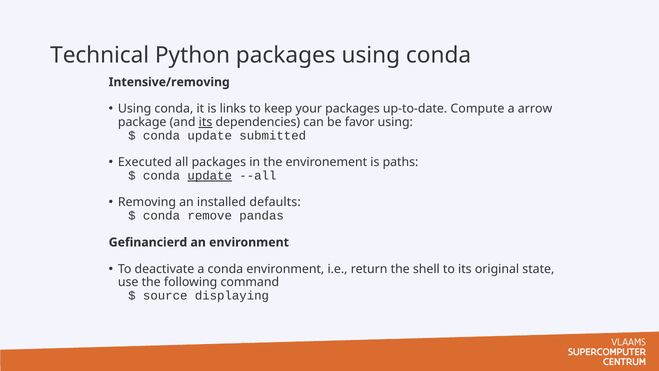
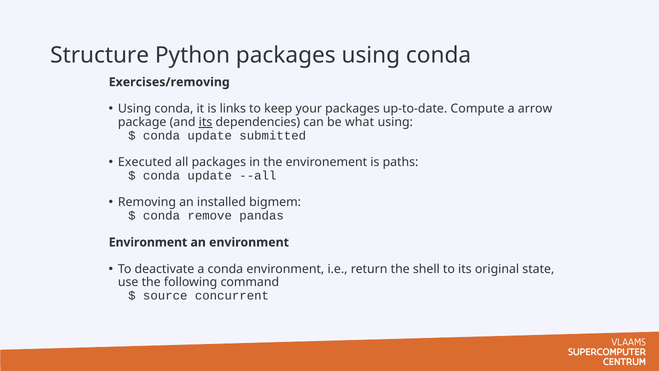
Technical: Technical -> Structure (100, 55)
Intensive/removing: Intensive/removing -> Exercises/removing (169, 82)
favor: favor -> what (360, 122)
update underline: present -> none (210, 175)
defaults: defaults -> bigmem (275, 202)
Gefinancierd: Gefinancierd -> Environment (148, 242)
displaying: displaying -> concurrent (232, 296)
